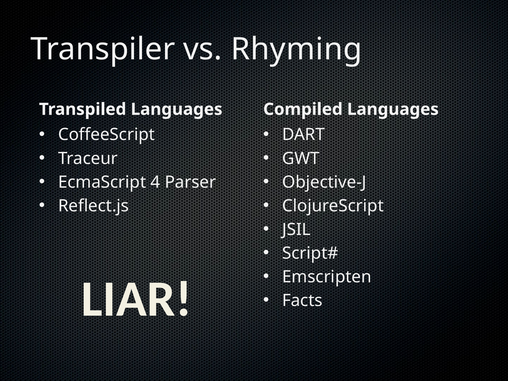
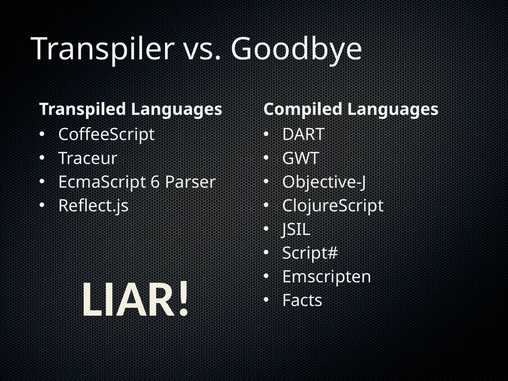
Rhyming: Rhyming -> Goodbye (297, 49)
4: 4 -> 6 (155, 182)
